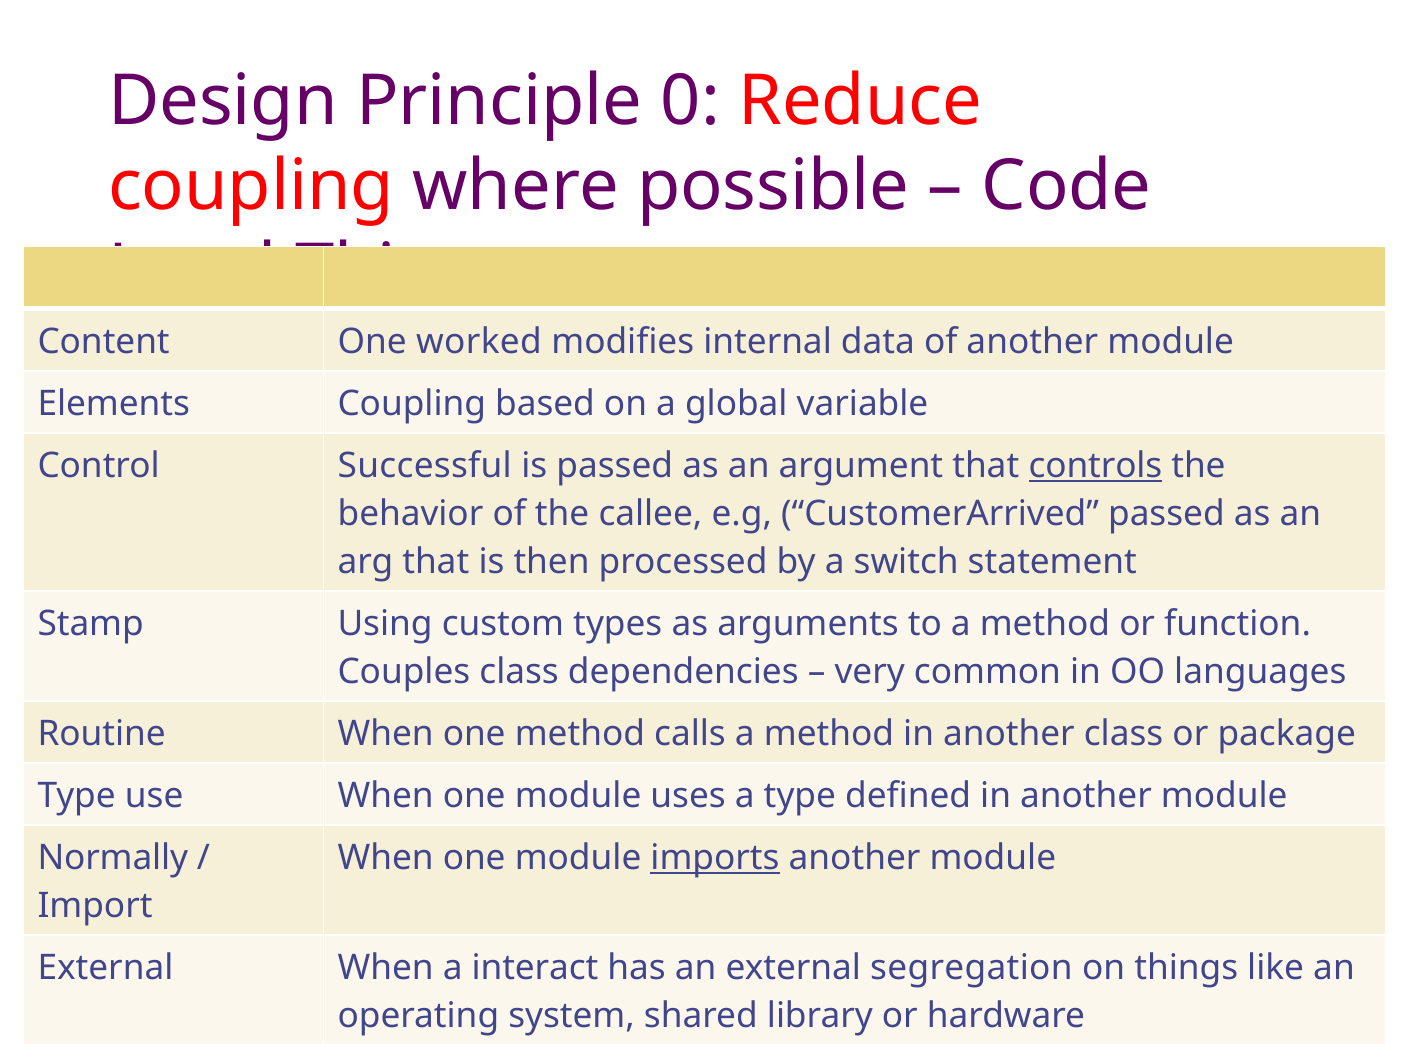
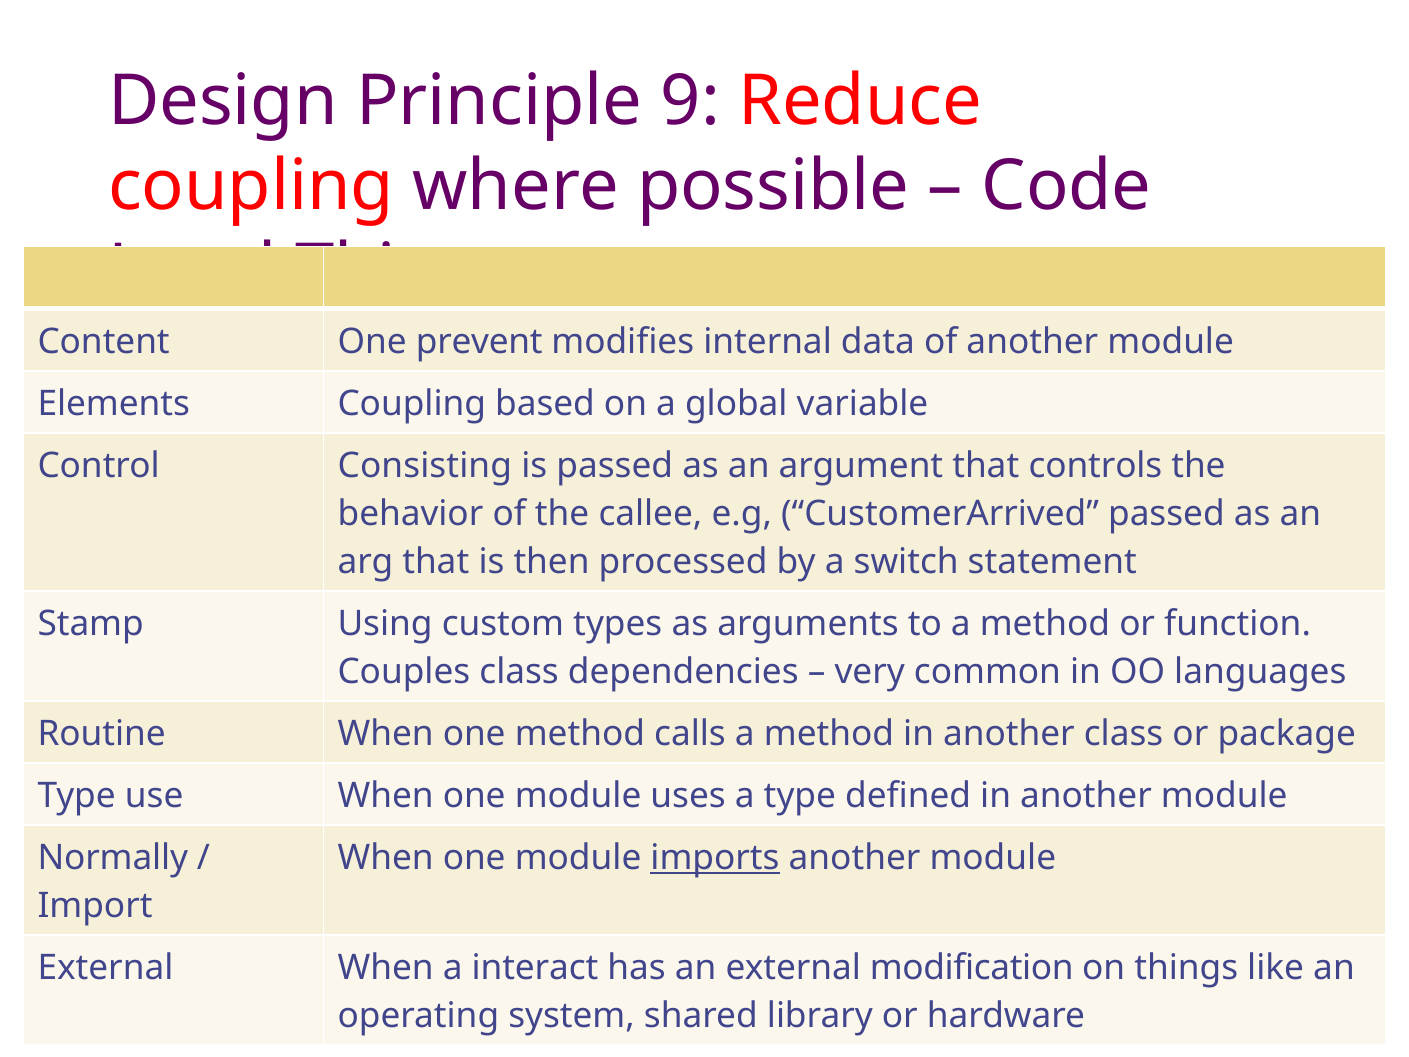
0: 0 -> 9 (690, 101)
worked: worked -> prevent (479, 342)
Successful: Successful -> Consisting (425, 466)
controls underline: present -> none (1095, 466)
segregation: segregation -> modification (972, 968)
